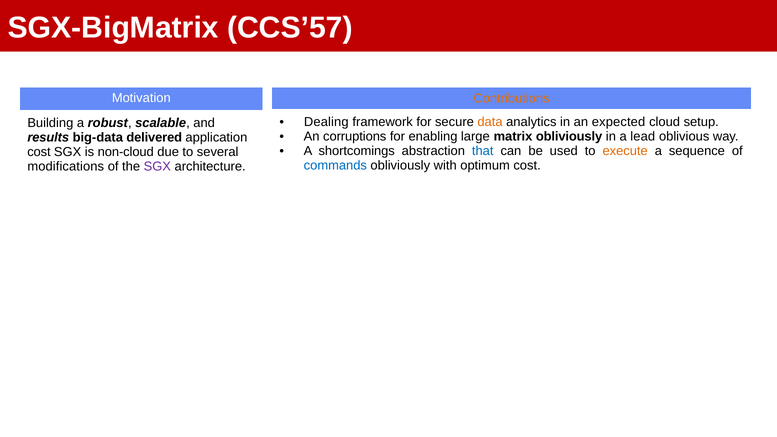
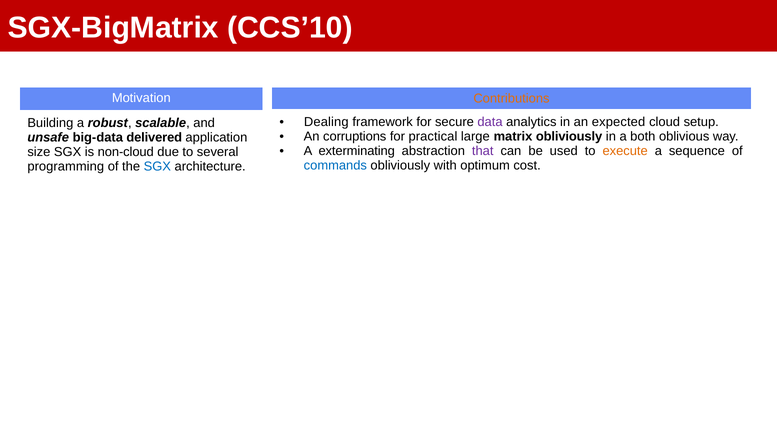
CCS’57: CCS’57 -> CCS’10 (290, 28)
data colour: orange -> purple (490, 122)
enabling: enabling -> practical (433, 137)
lead: lead -> both (643, 137)
results: results -> unsafe (48, 138)
shortcomings: shortcomings -> exterminating (357, 151)
that colour: blue -> purple (483, 151)
cost: cost -> size (39, 152)
modifications: modifications -> programming (66, 167)
SGX colour: purple -> blue (157, 167)
